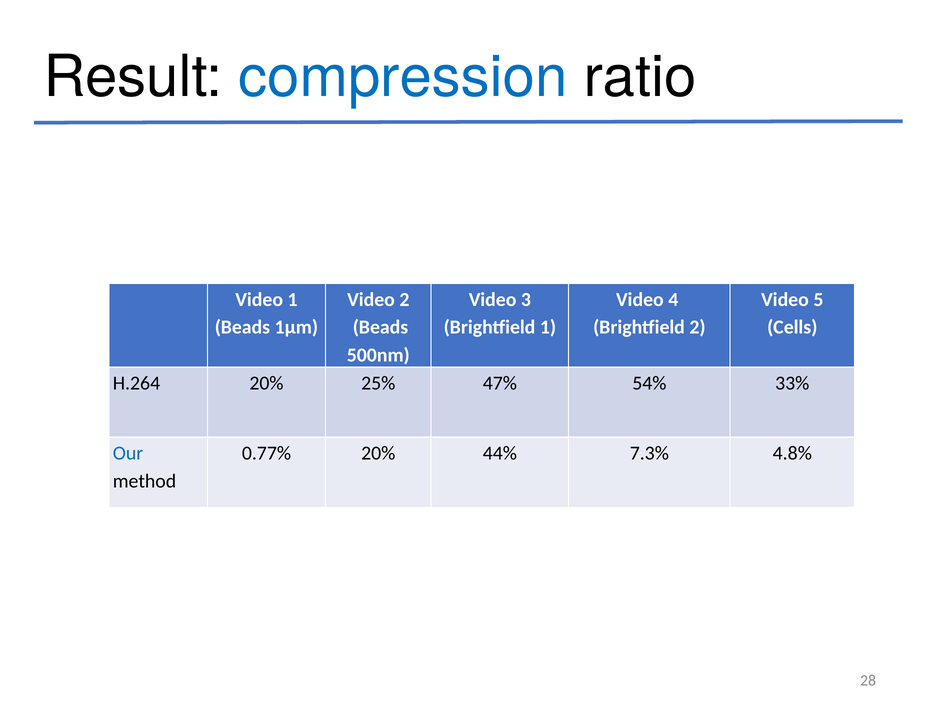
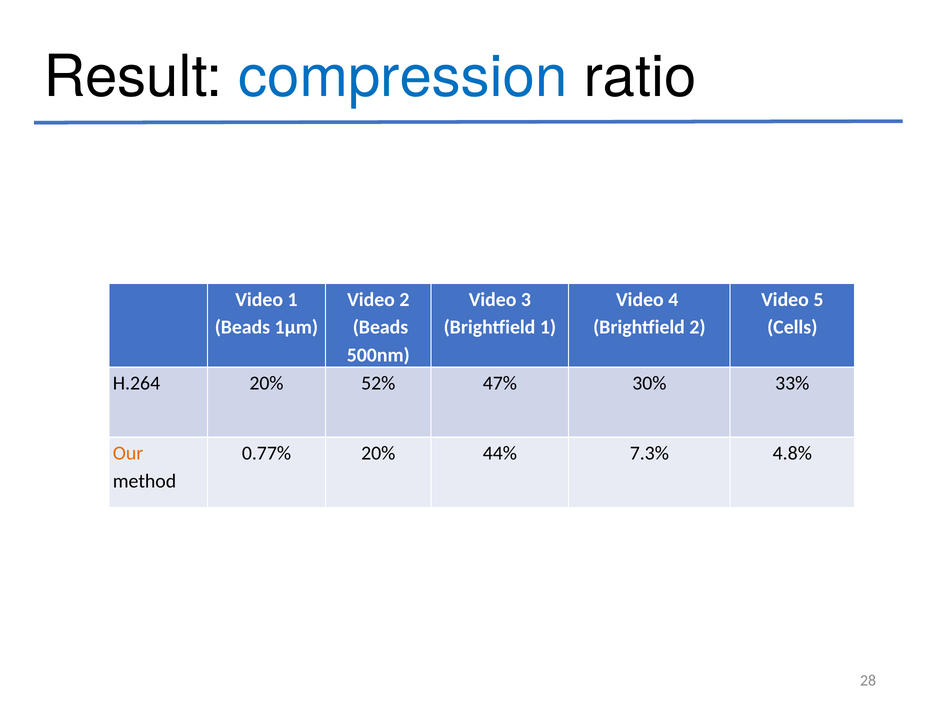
25%: 25% -> 52% (378, 383)
54%: 54% -> 30% (649, 383)
Our colour: blue -> orange (128, 453)
